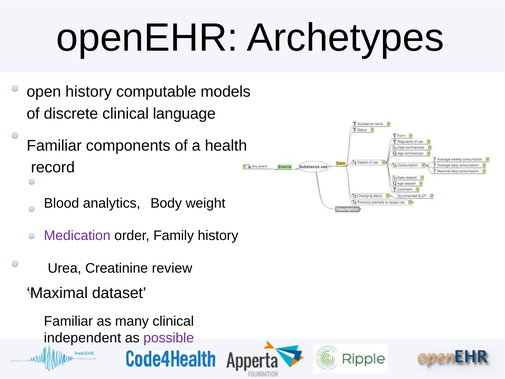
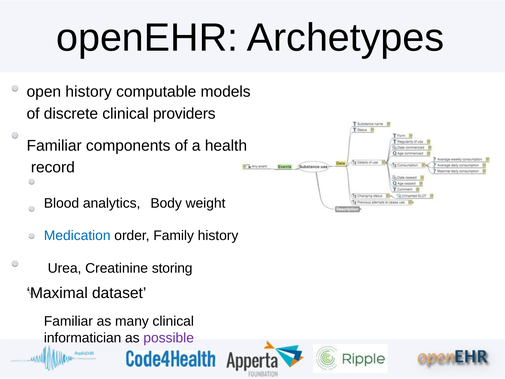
language: language -> providers (184, 113)
Medication colour: purple -> blue (77, 236)
review: review -> storing (172, 268)
independent: independent -> informatician (83, 338)
